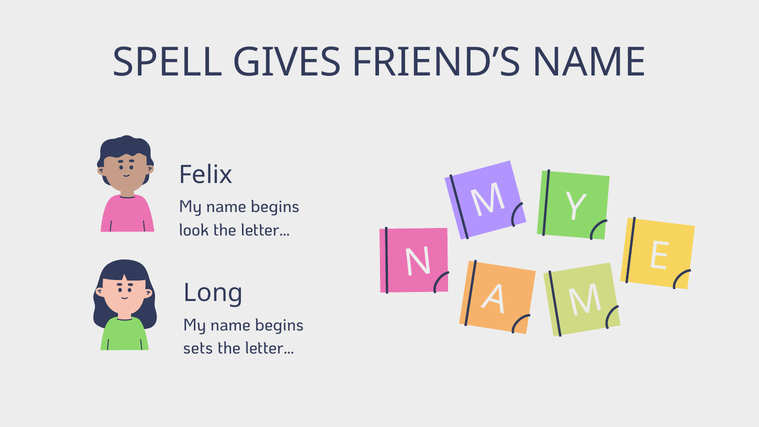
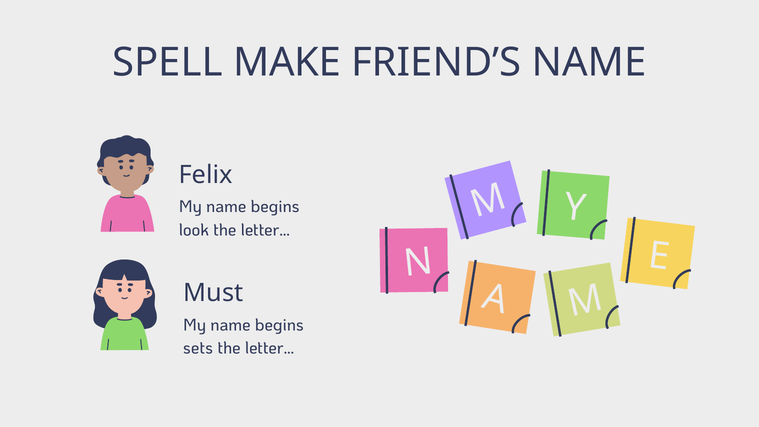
GIVES: GIVES -> MAKE (287, 62)
Long: Long -> Must (213, 293)
